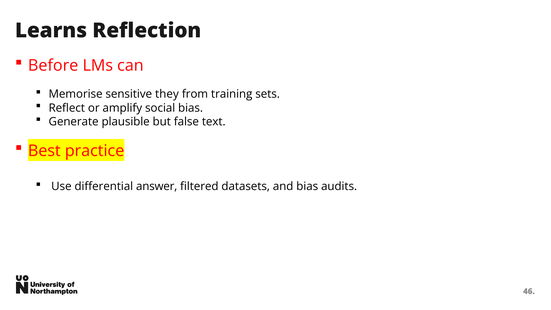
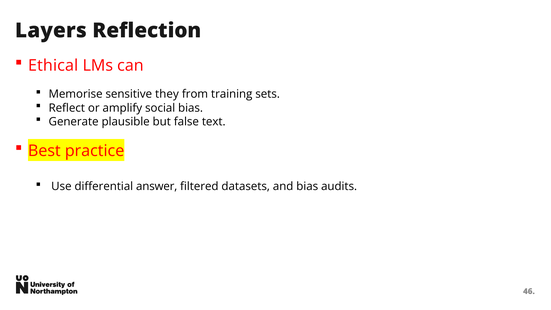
Learns: Learns -> Layers (51, 31)
Before: Before -> Ethical (53, 65)
